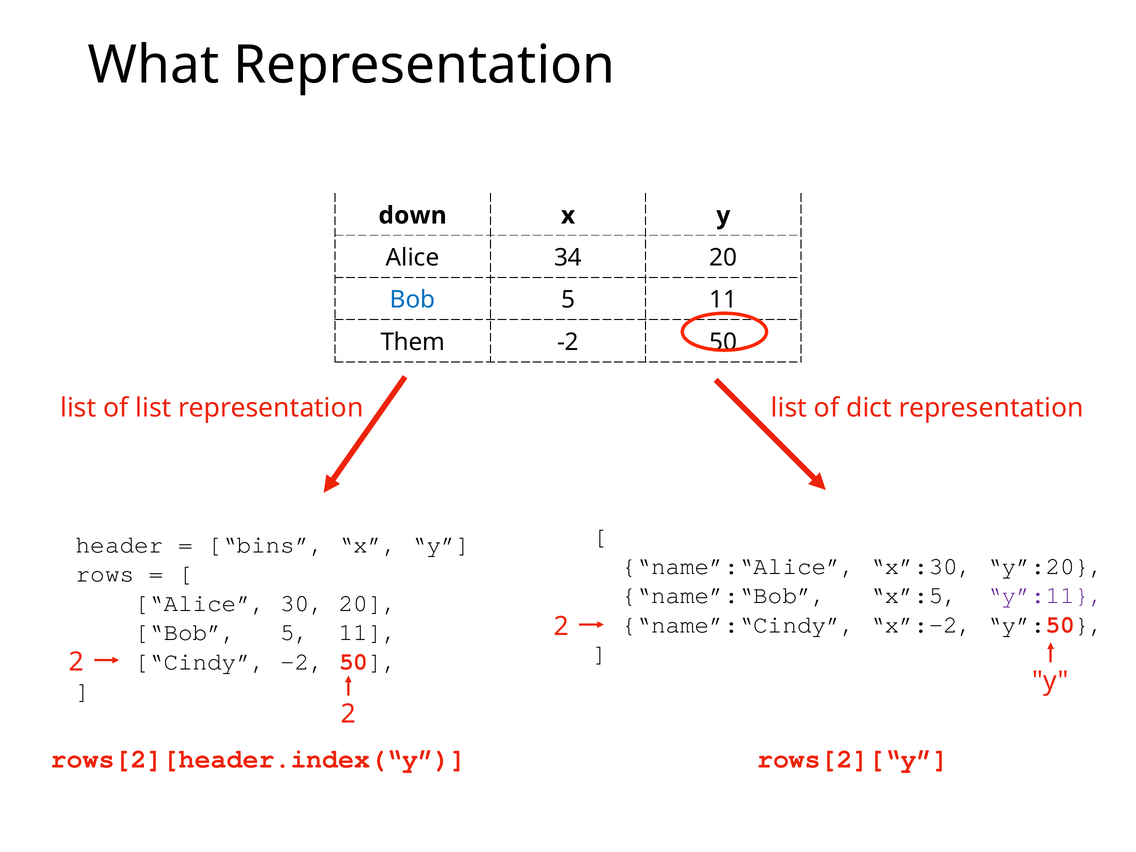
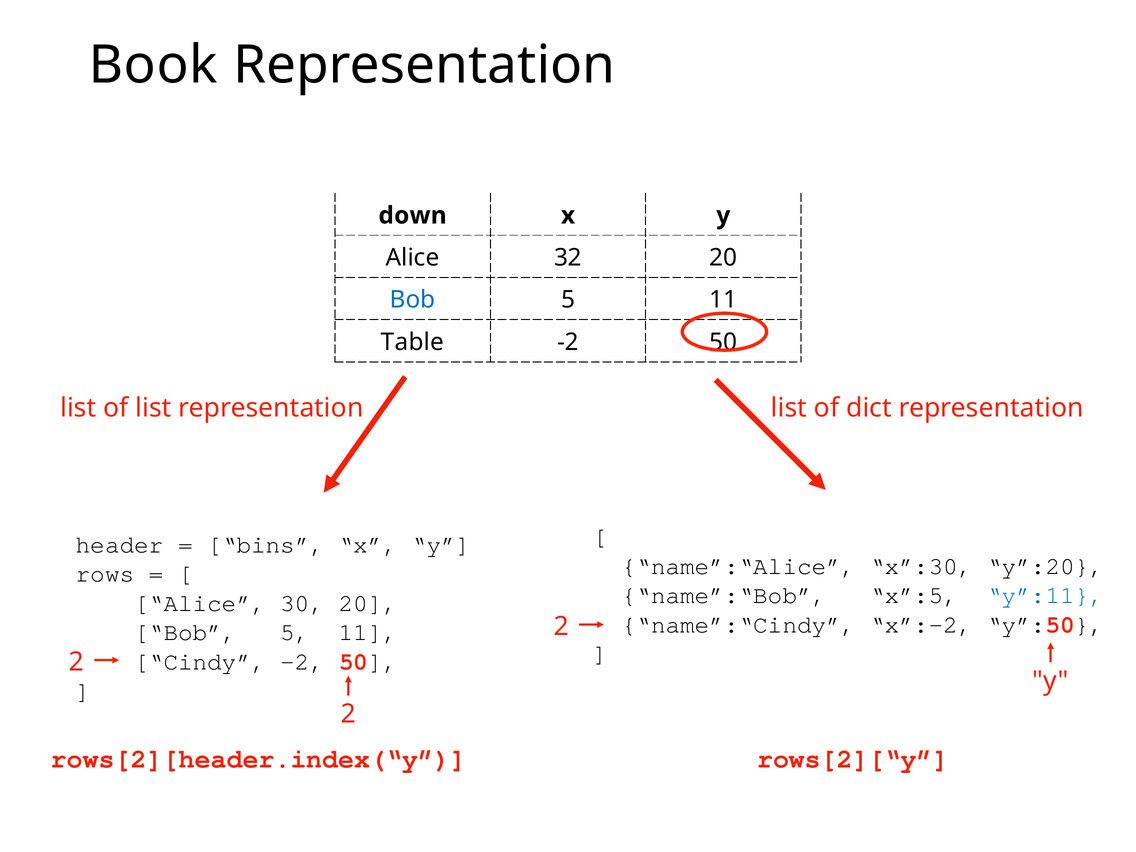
What: What -> Book (153, 65)
34: 34 -> 32 (568, 258)
Them: Them -> Table (413, 342)
y”:11 colour: purple -> blue (1046, 595)
